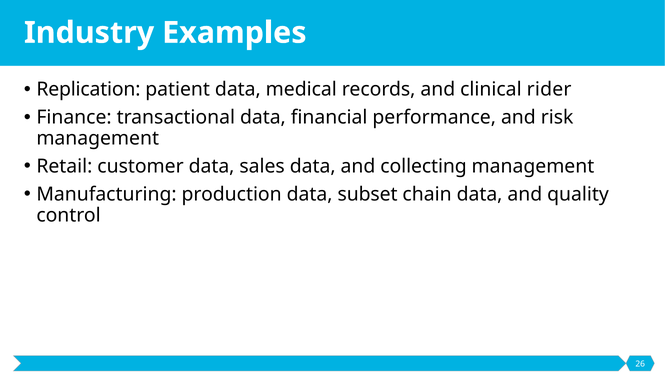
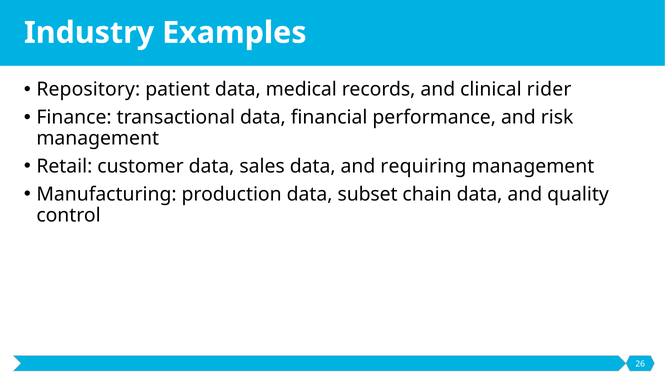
Replication: Replication -> Repository (88, 90)
collecting: collecting -> requiring (423, 166)
